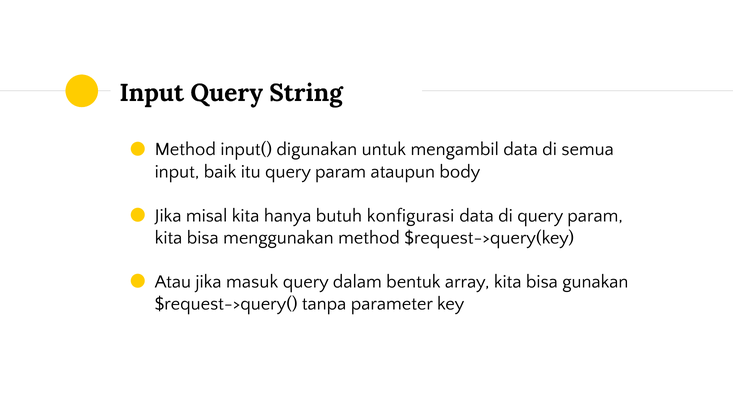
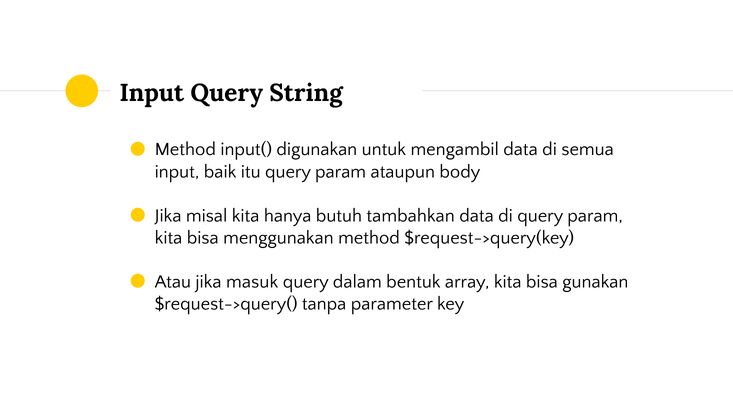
konfigurasi: konfigurasi -> tambahkan (411, 215)
